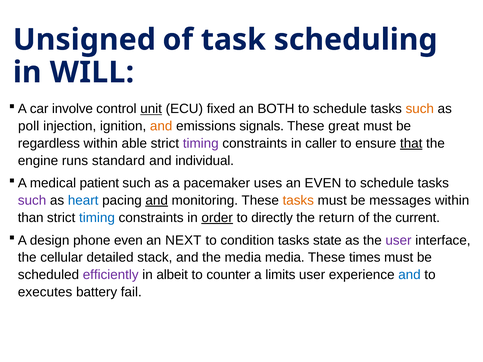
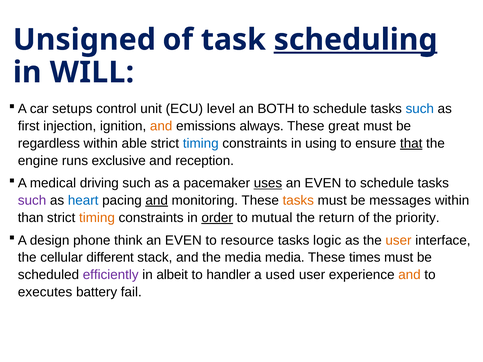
scheduling underline: none -> present (356, 40)
involve: involve -> setups (72, 109)
unit underline: present -> none (151, 109)
fixed: fixed -> level (221, 109)
such colour: orange -> blue (420, 109)
poll: poll -> first (29, 126)
signals: signals -> always (262, 126)
timing colour: purple -> blue (201, 143)
caller: caller -> using (321, 143)
standard: standard -> exclusive (119, 161)
individual: individual -> reception (205, 161)
patient: patient -> driving (99, 183)
uses underline: none -> present (268, 183)
timing colour: blue -> orange (97, 218)
directly: directly -> mutual (272, 218)
current: current -> priority (418, 218)
phone even: even -> think (128, 240)
NEXT: NEXT -> EVEN (183, 240)
condition: condition -> resource (247, 240)
state: state -> logic (327, 240)
user colour: purple -> orange (398, 240)
detailed: detailed -> different (110, 258)
counter: counter -> handler (229, 275)
limits: limits -> used (280, 275)
and colour: blue -> orange (409, 275)
